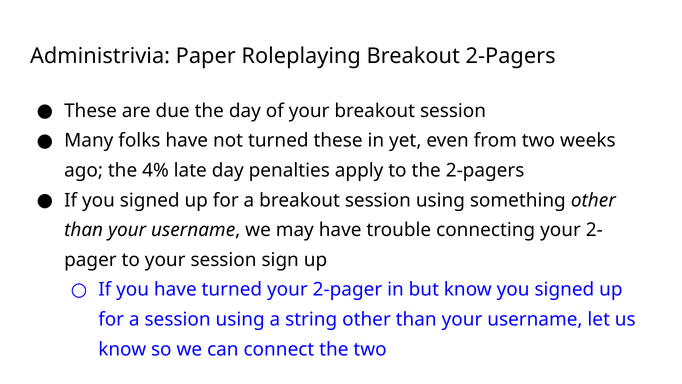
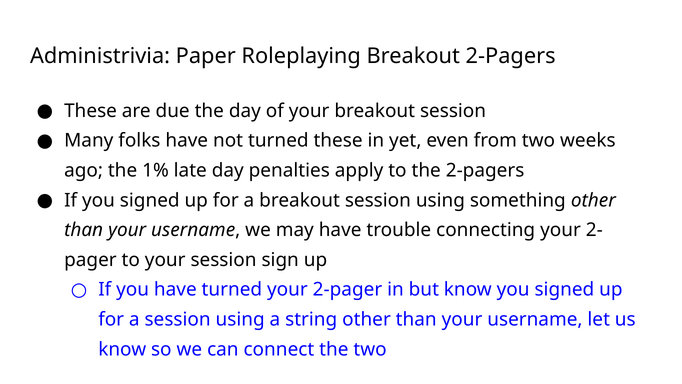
4%: 4% -> 1% (155, 170)
